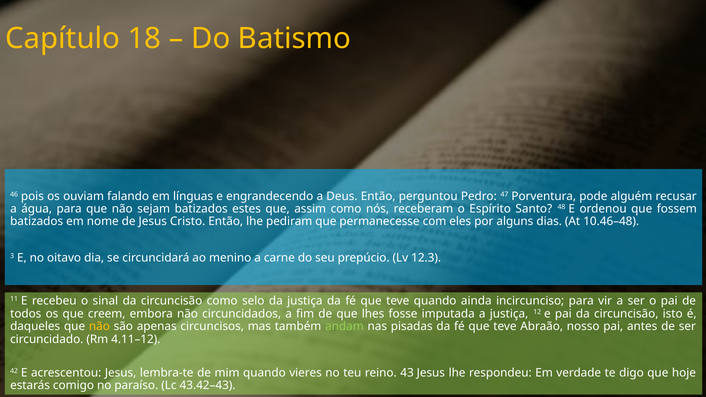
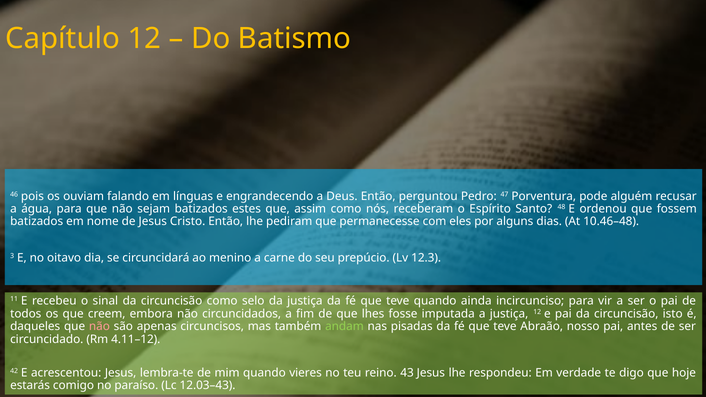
Capítulo 18: 18 -> 12 (144, 38)
não colour: yellow -> pink (99, 327)
43.42–43: 43.42–43 -> 12.03–43 (208, 386)
